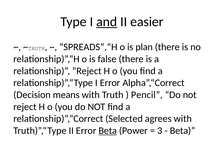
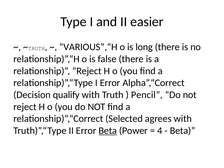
and underline: present -> none (107, 22)
SPREADS”,“H: SPREADS”,“H -> VARIOUS”,“H (88, 47)
plan: plan -> long (144, 47)
means: means -> qualify (66, 95)
3: 3 -> 4 (160, 131)
